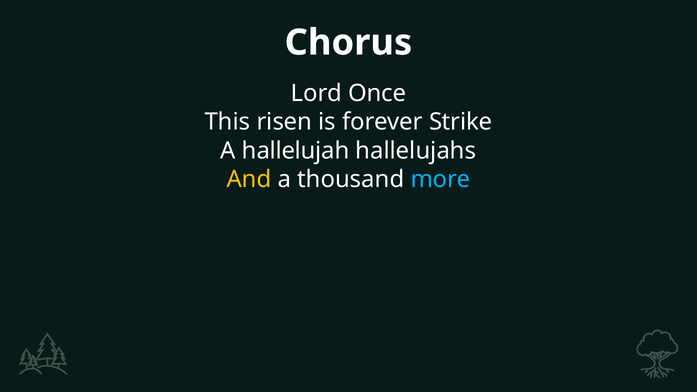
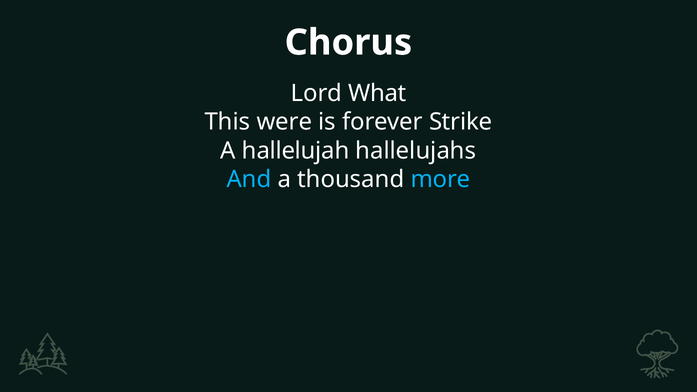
Once: Once -> What (377, 93)
risen: risen -> were (284, 122)
And colour: yellow -> light blue (249, 179)
